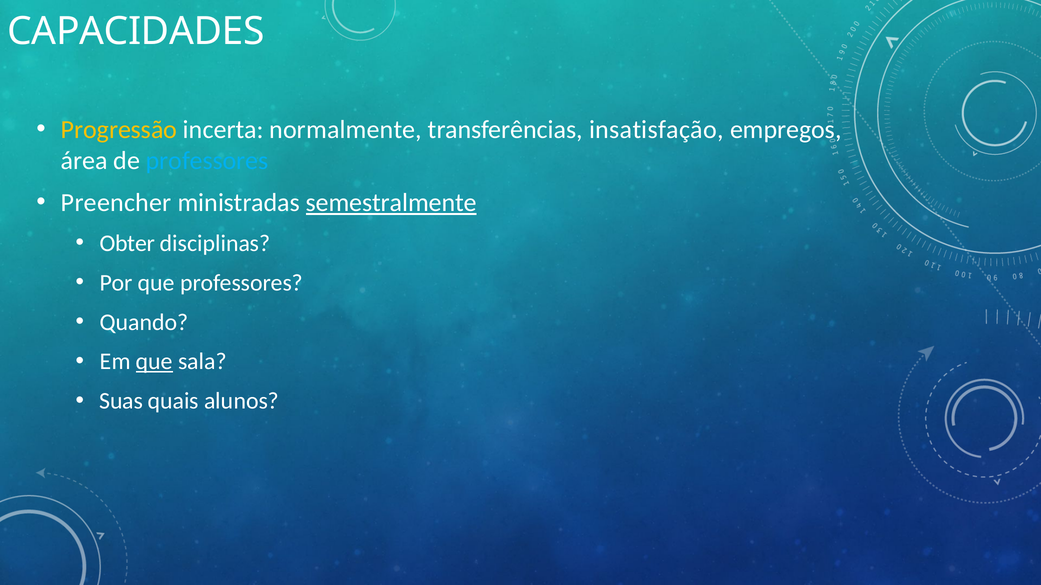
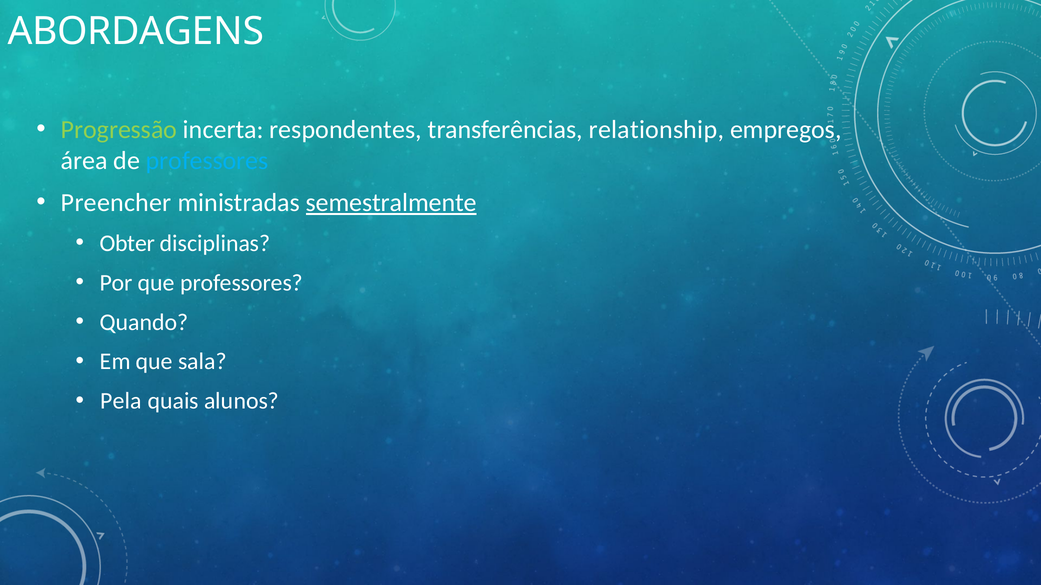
CAPACIDADES: CAPACIDADES -> ABORDAGENS (136, 31)
Progressão colour: yellow -> light green (119, 130)
normalmente: normalmente -> respondentes (346, 130)
insatisfação: insatisfação -> relationship (656, 130)
que underline: present -> none (154, 362)
Suas: Suas -> Pela (121, 401)
